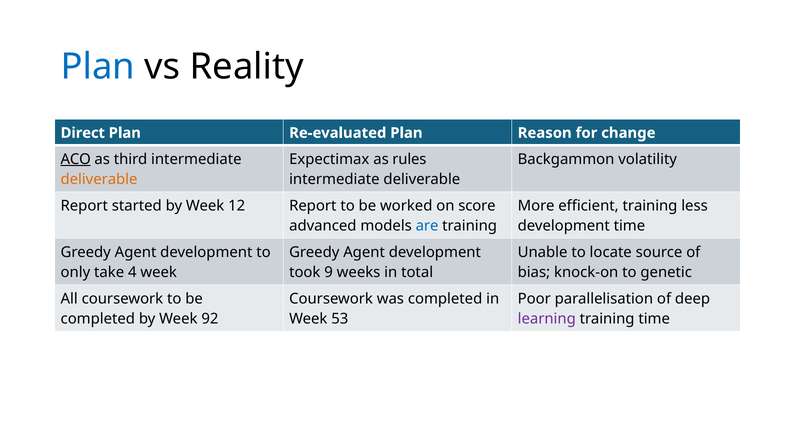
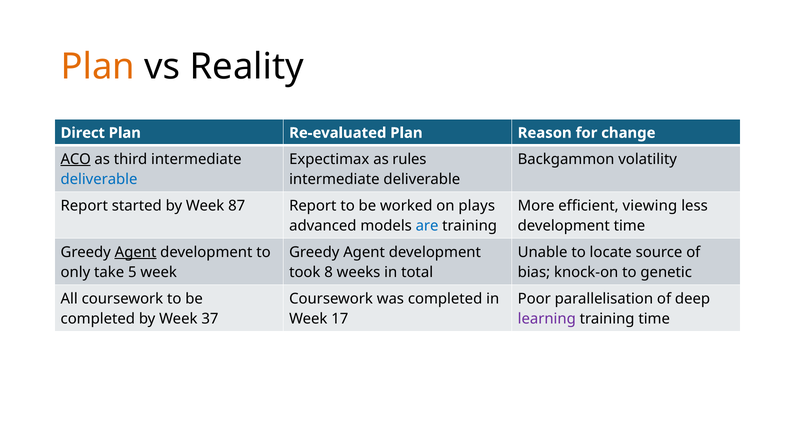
Plan colour: blue -> orange (98, 67)
deliverable colour: orange -> blue (99, 180)
12: 12 -> 87 (237, 206)
score: score -> plays (477, 206)
efficient training: training -> viewing (650, 206)
Agent underline: none -> present (136, 252)
4: 4 -> 5 (132, 273)
9: 9 -> 8 (329, 273)
92: 92 -> 37 (210, 319)
53: 53 -> 17 (340, 319)
